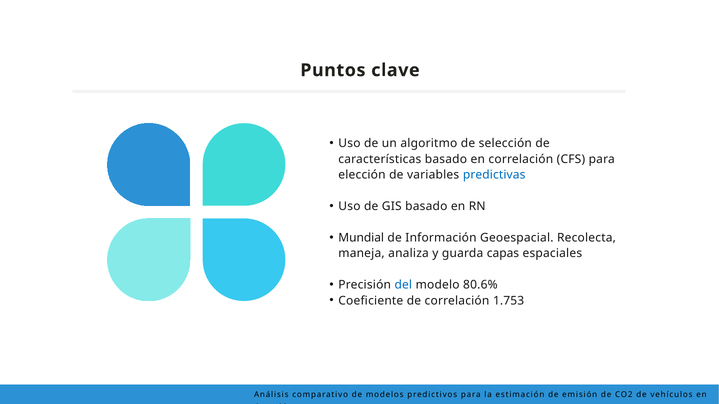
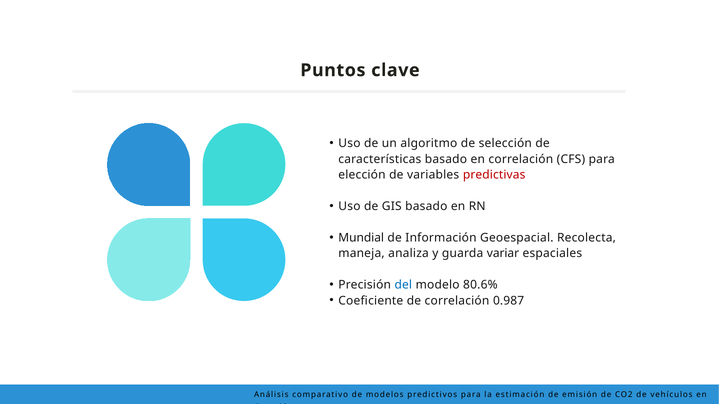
predictivas colour: blue -> red (494, 175)
capas: capas -> variar (503, 254)
1.753: 1.753 -> 0.987 (509, 301)
